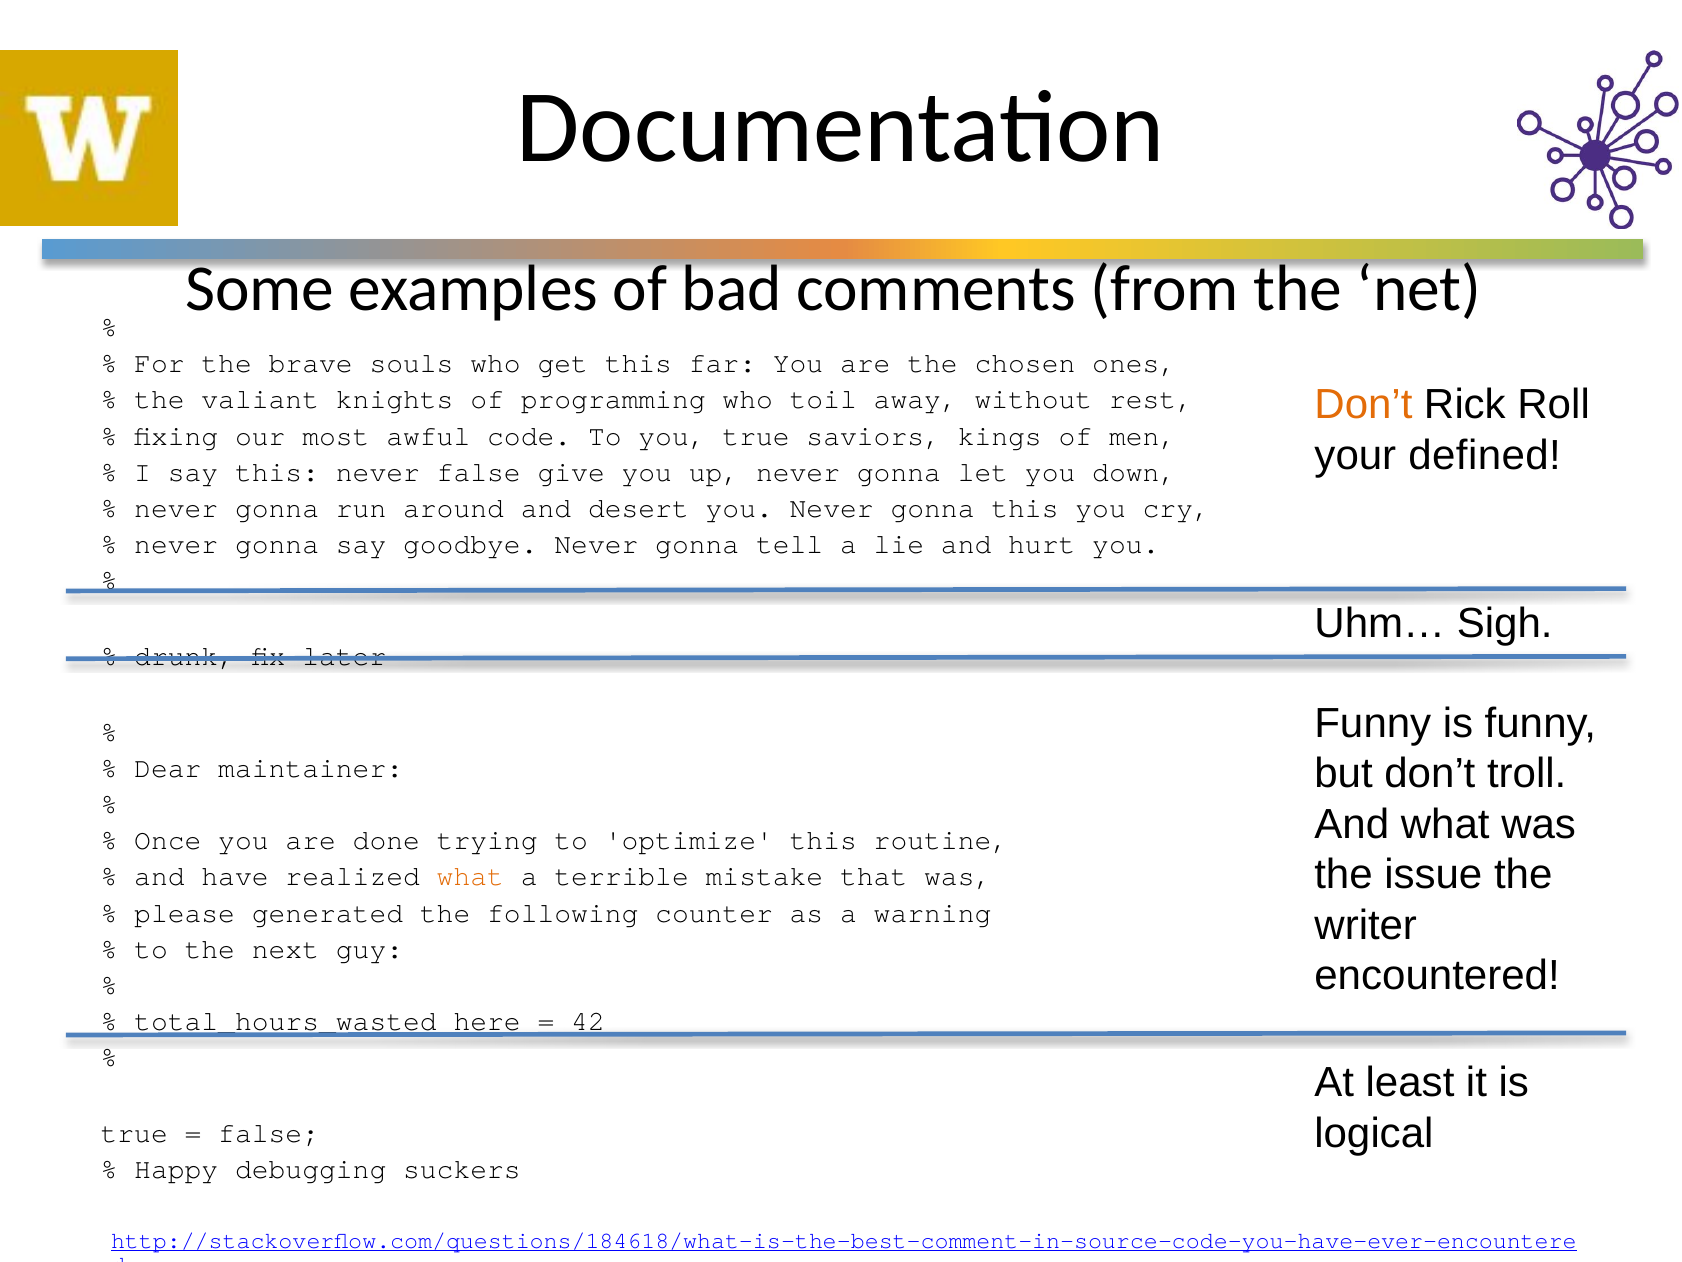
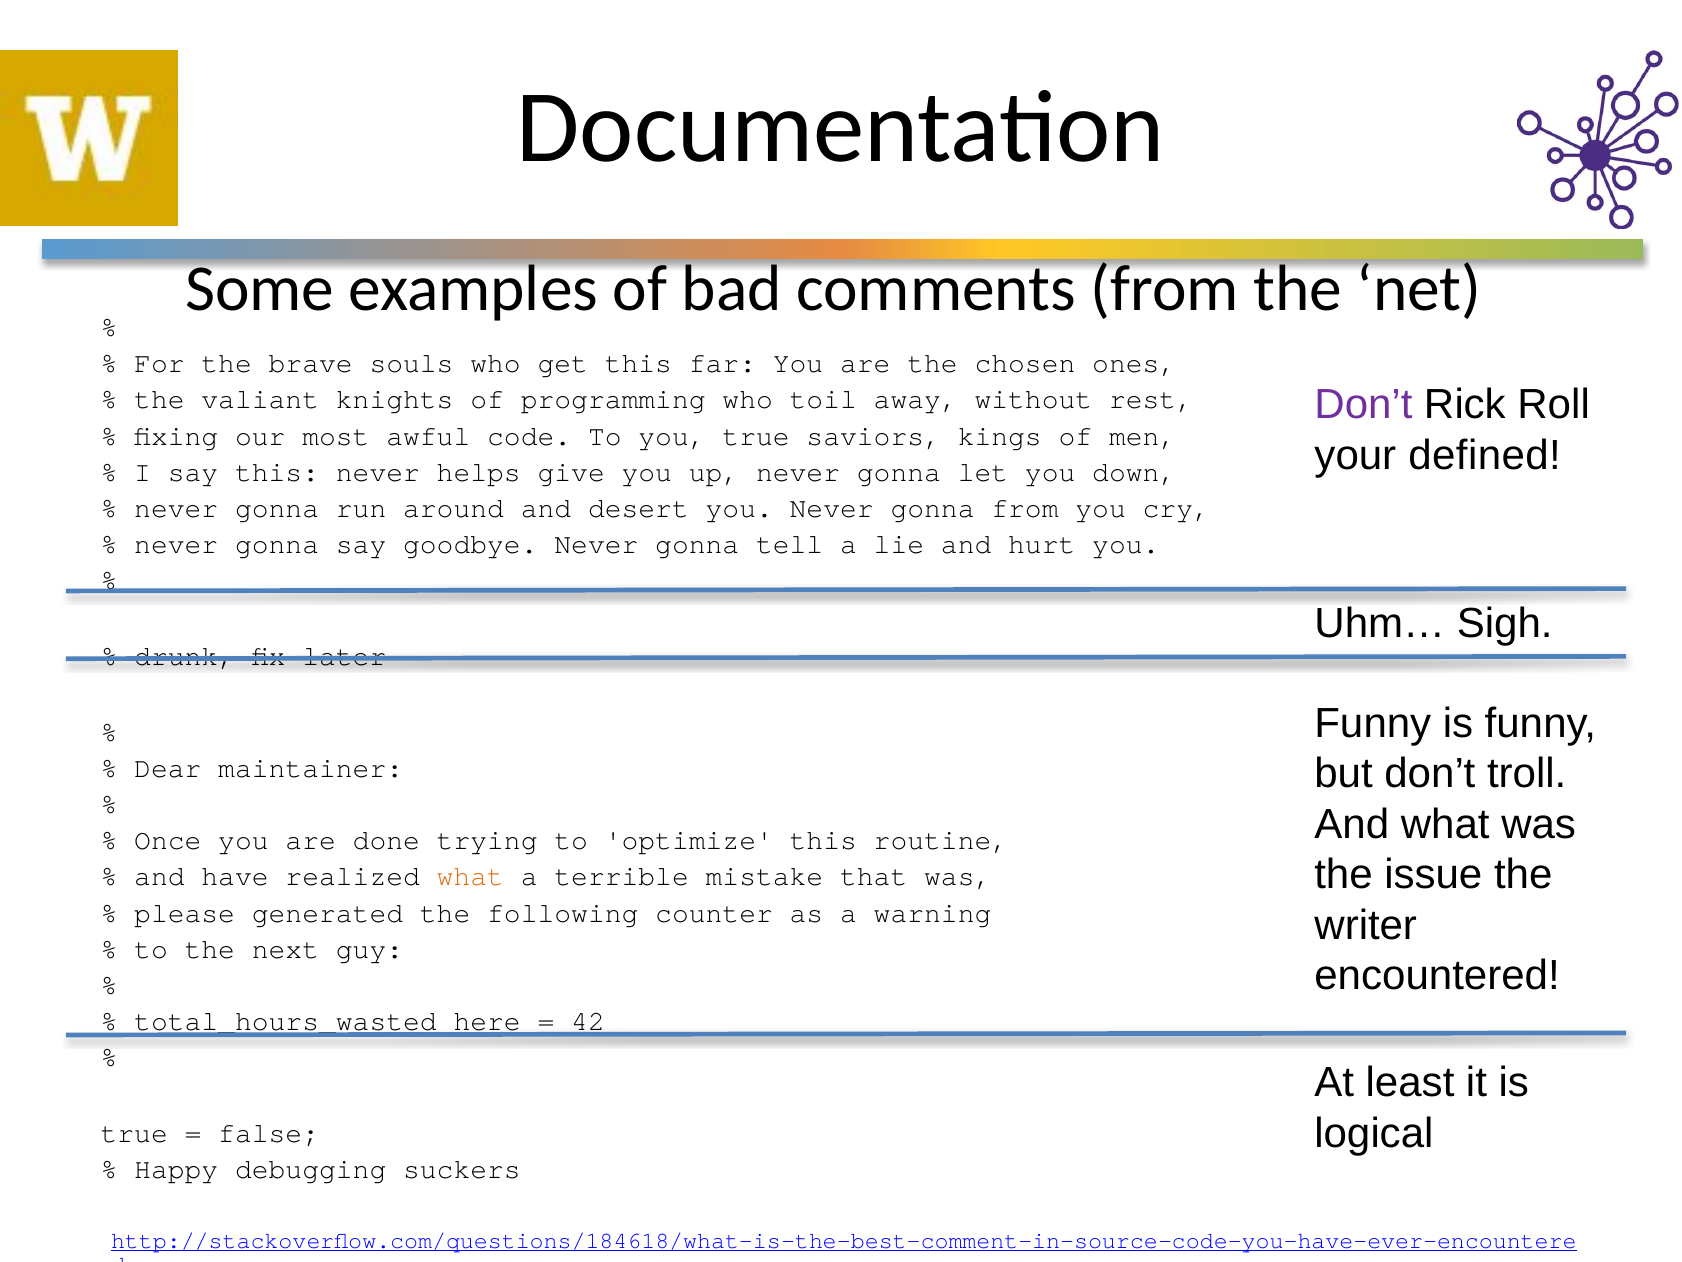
Don’t colour: orange -> purple (1363, 405)
never false: false -> helps (479, 472)
gonna this: this -> from (1025, 508)
